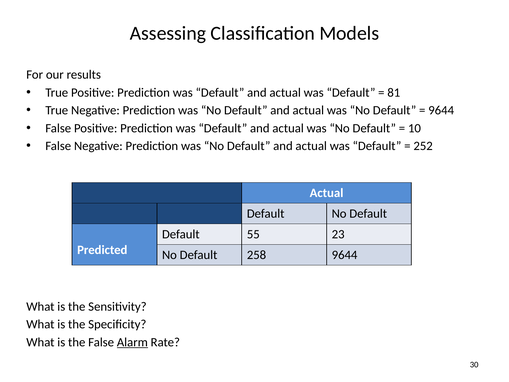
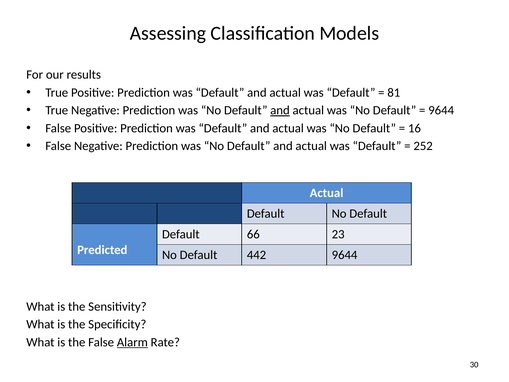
and underline: none -> present (280, 110)
10: 10 -> 16 (414, 128)
55: 55 -> 66 (253, 234)
258: 258 -> 442 (257, 255)
